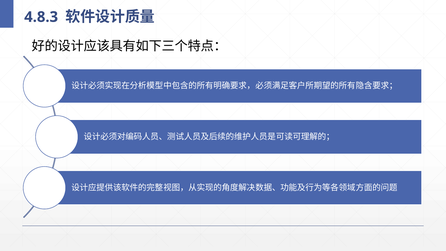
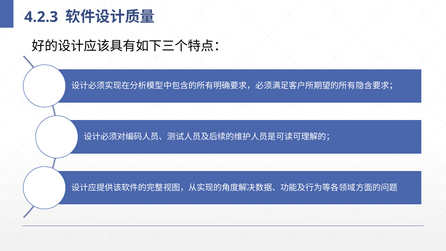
4.8.3: 4.8.3 -> 4.2.3 (41, 17)
